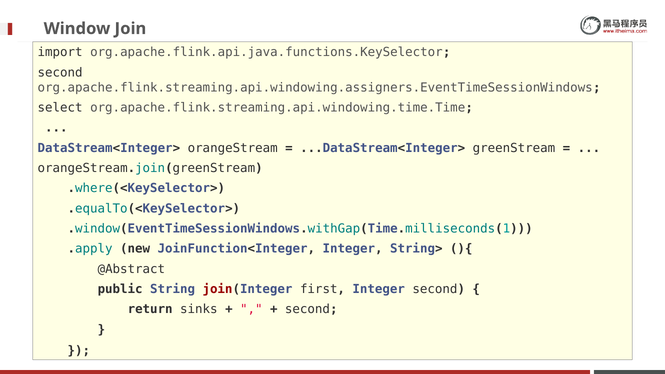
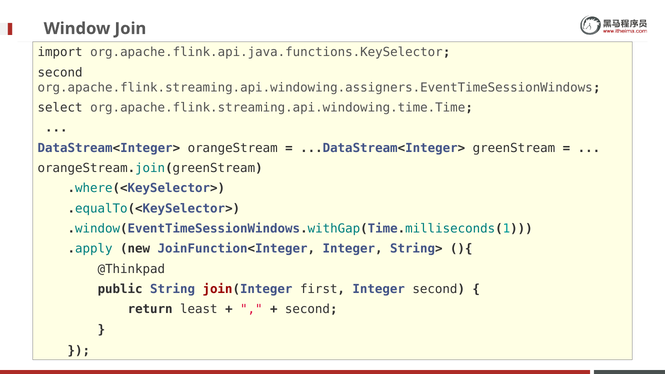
@Abstract: @Abstract -> @Thinkpad (131, 269)
sinks: sinks -> least (199, 309)
